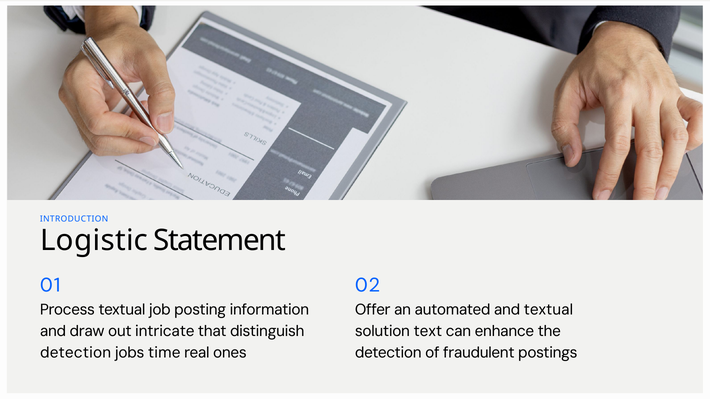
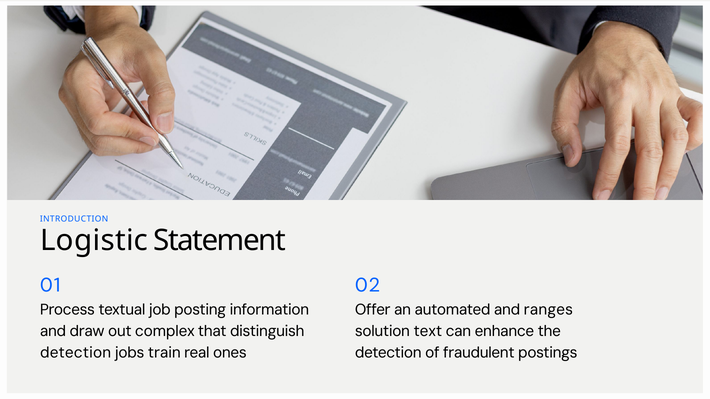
and textual: textual -> ranges (548, 310)
intricate: intricate -> complex (165, 332)
time: time -> train (164, 353)
